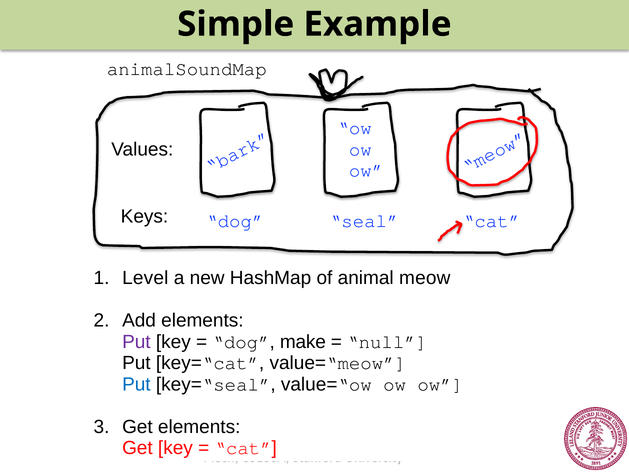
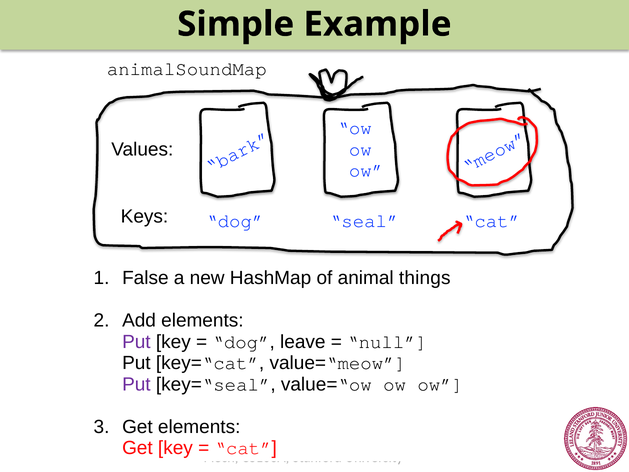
Level: Level -> False (145, 278)
meow: meow -> things (425, 278)
make: make -> leave (303, 342)
Put colour: blue -> purple (136, 384)
